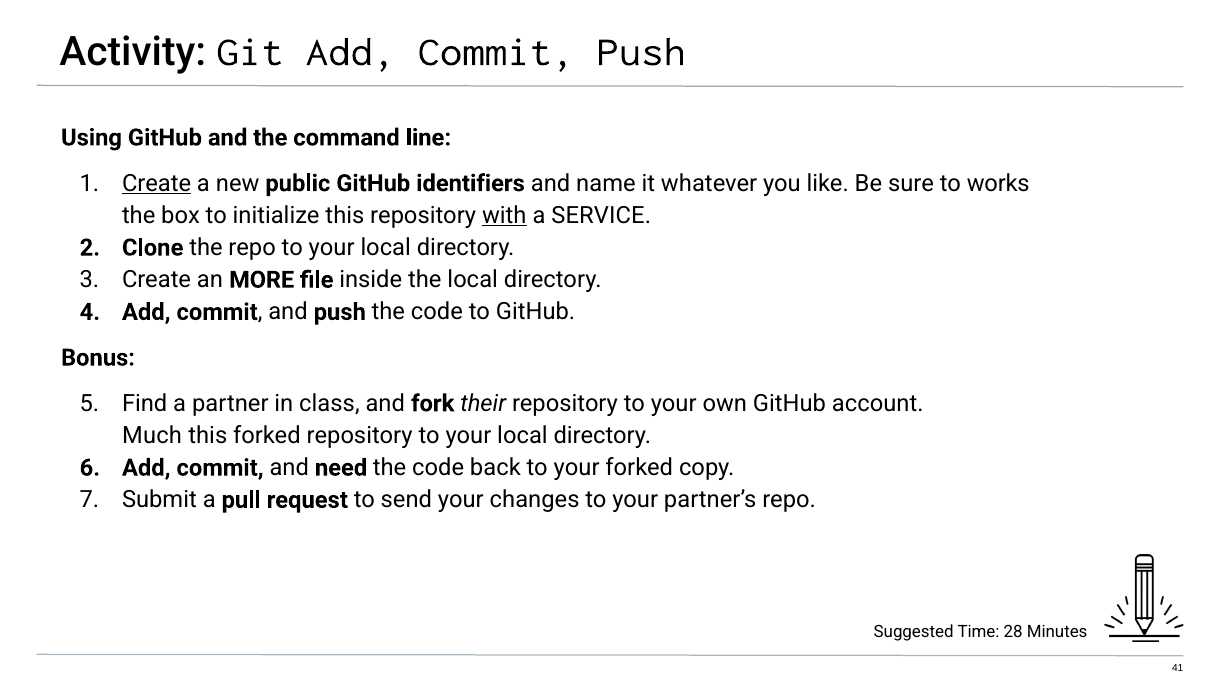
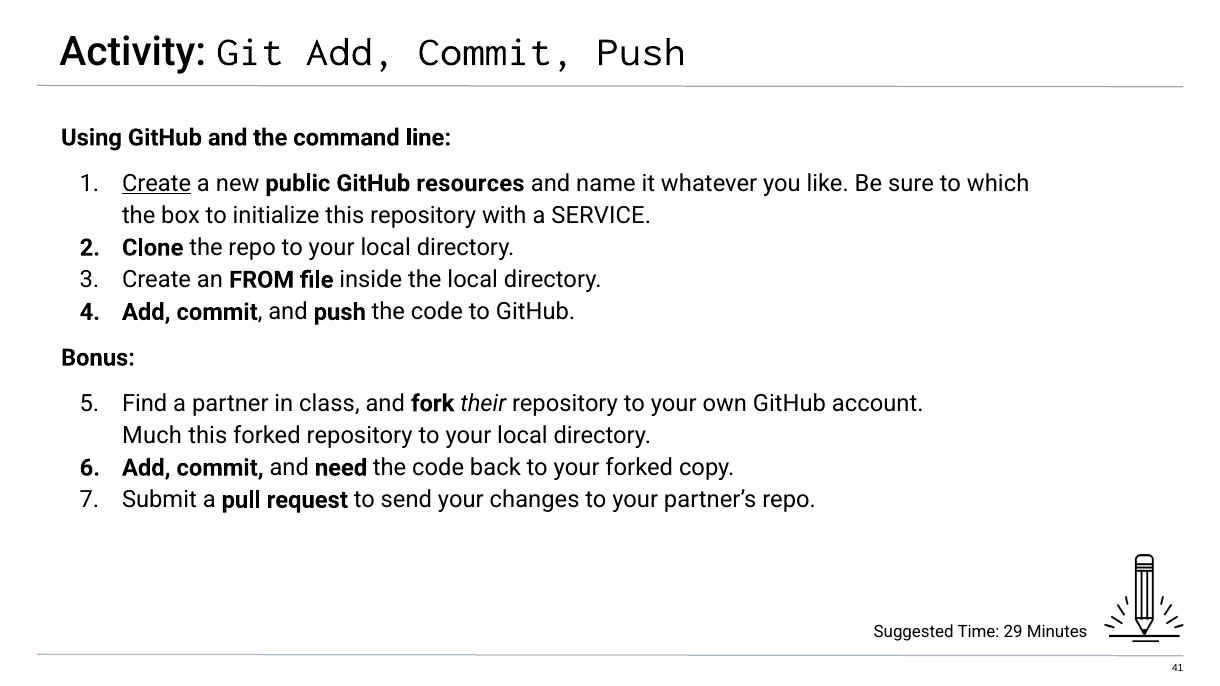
identifiers: identifiers -> resources (470, 183)
works: works -> which (998, 183)
with underline: present -> none (504, 216)
MORE: MORE -> FROM (262, 280)
28: 28 -> 29 (1013, 632)
